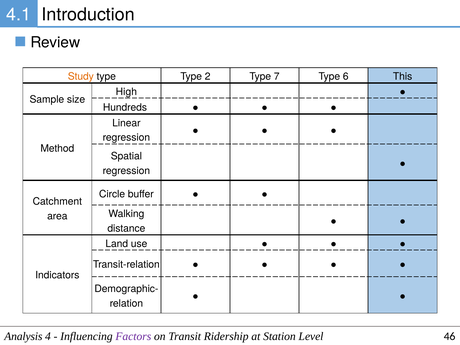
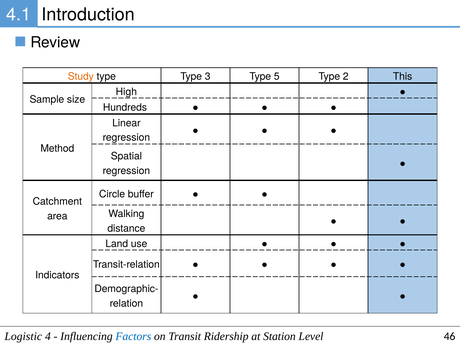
2: 2 -> 3 (208, 77)
7: 7 -> 5 (277, 77)
6: 6 -> 2 (346, 77)
Analysis: Analysis -> Logistic (23, 336)
Factors colour: purple -> blue (133, 336)
